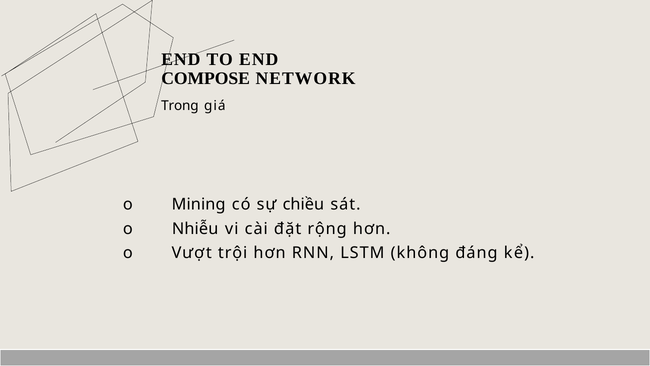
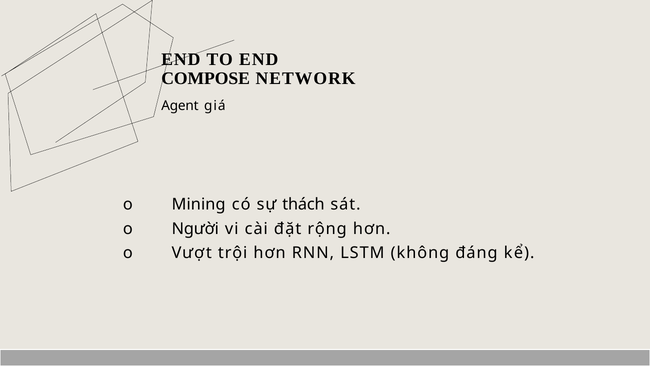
Trong: Trong -> Agent (180, 106)
chiều: chiều -> thách (303, 204)
Nhiễu: Nhiễu -> Người (195, 228)
